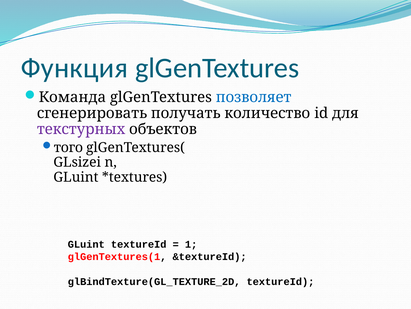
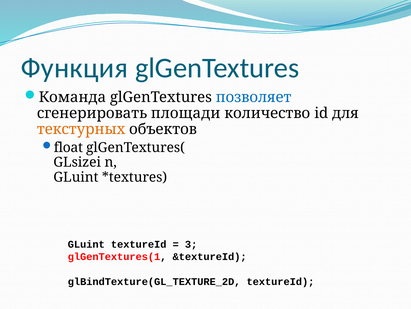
получать: получать -> площади (186, 113)
текстурных colour: purple -> orange (81, 129)
того: того -> float (68, 147)
1: 1 -> 3 (191, 244)
